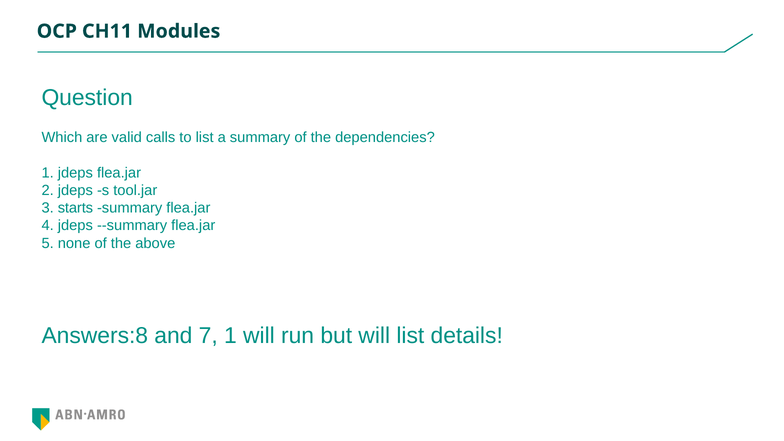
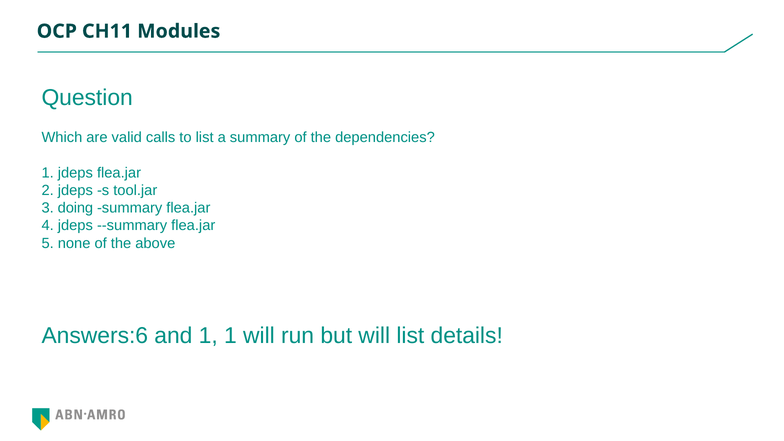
starts: starts -> doing (75, 208)
Answers:8: Answers:8 -> Answers:6 (95, 336)
and 7: 7 -> 1 (208, 336)
